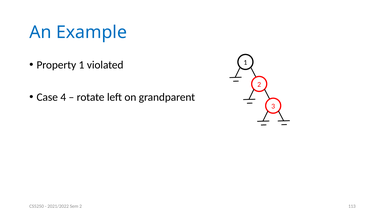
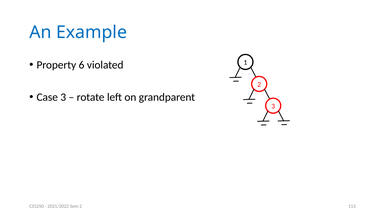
Property 1: 1 -> 6 (82, 65)
Case 4: 4 -> 3 (63, 97)
